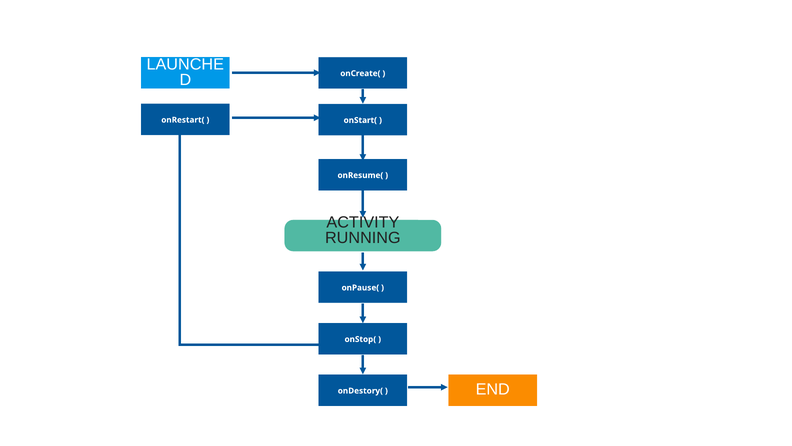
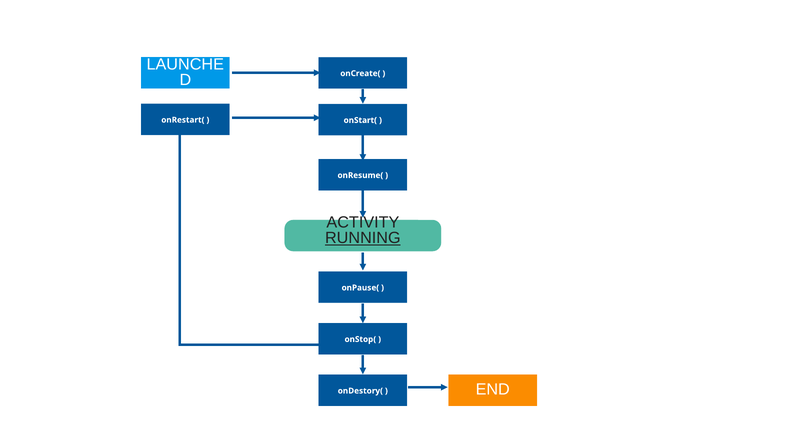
RUNNING underline: none -> present (363, 238)
